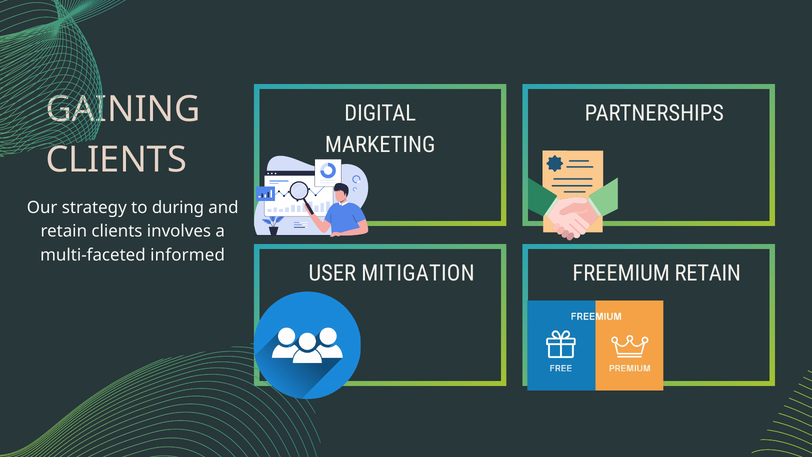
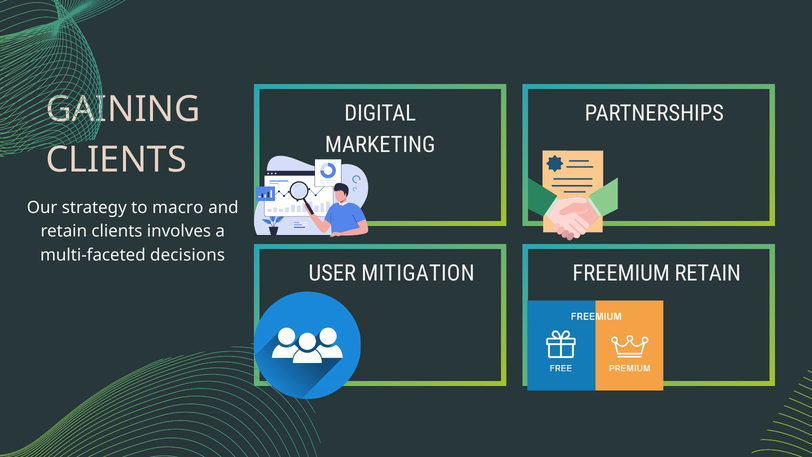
during: during -> macro (178, 208)
informed: informed -> decisions (188, 255)
